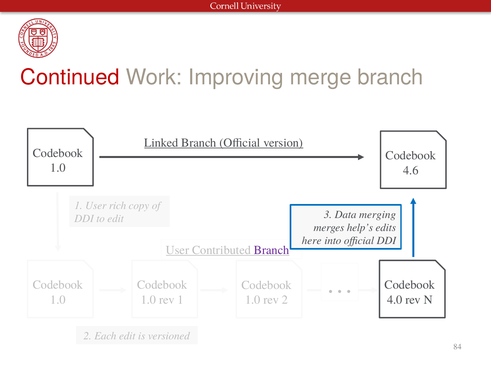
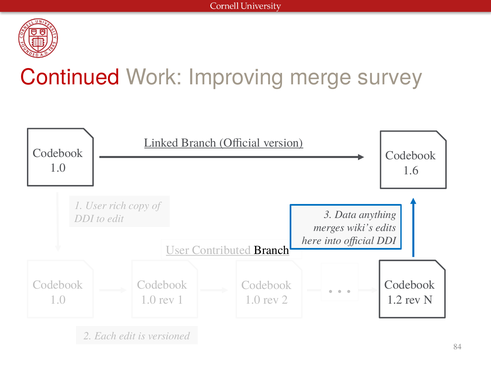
merge branch: branch -> survey (390, 77)
4.6: 4.6 -> 1.6 (411, 170)
merging: merging -> anything (378, 215)
help’s: help’s -> wiki’s (360, 228)
Branch colour: purple -> black (272, 250)
4.0: 4.0 -> 1.2 (395, 300)
